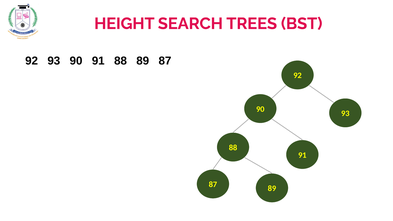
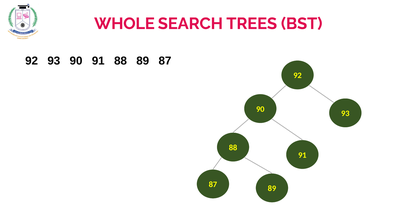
HEIGHT: HEIGHT -> WHOLE (124, 24)
